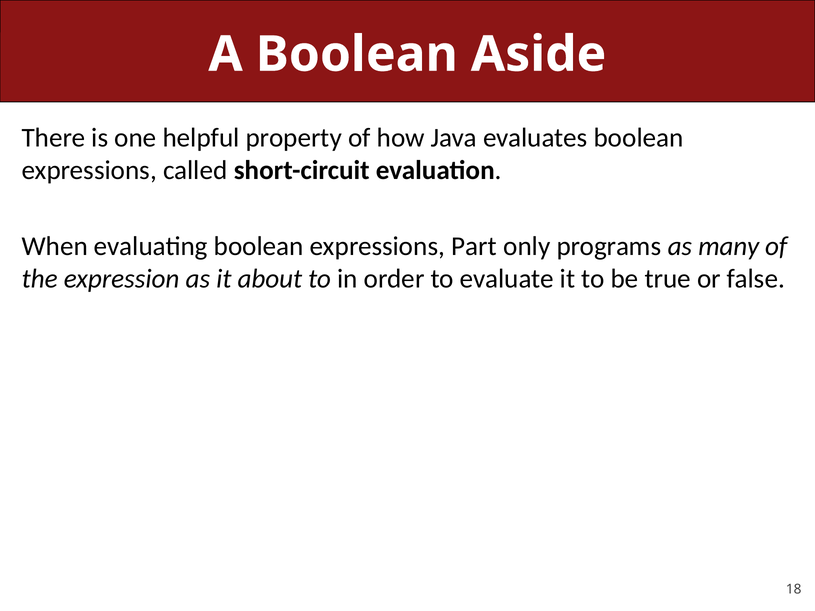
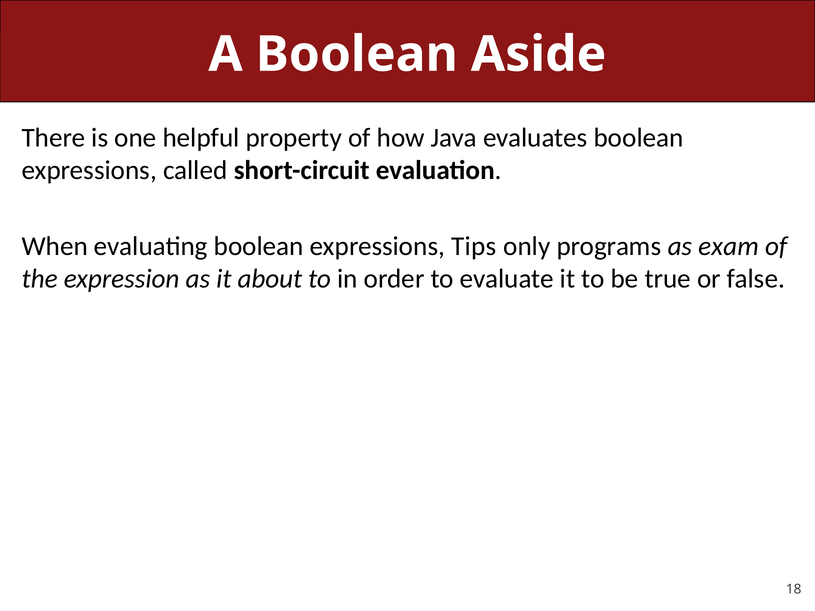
Part: Part -> Tips (474, 246)
many: many -> exam (729, 246)
